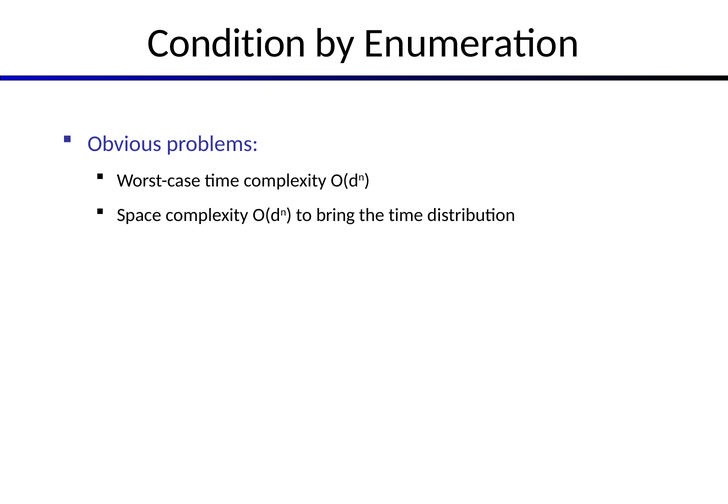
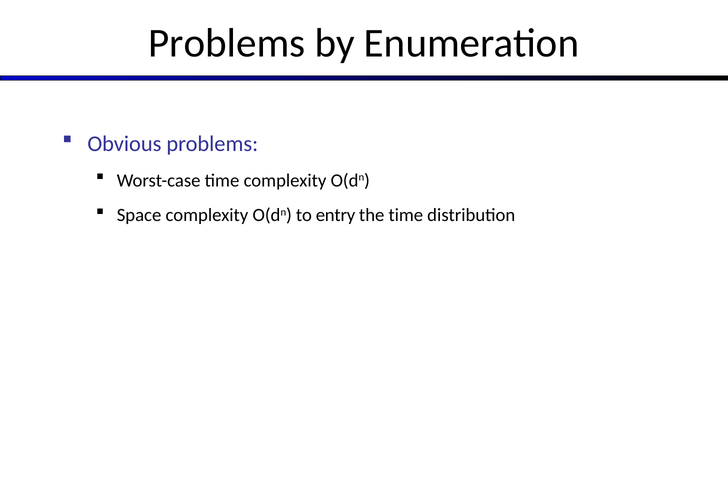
Condition: Condition -> Problems (227, 43)
bring: bring -> entry (336, 215)
